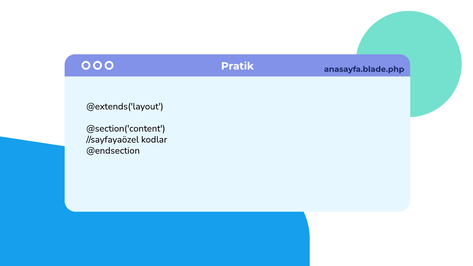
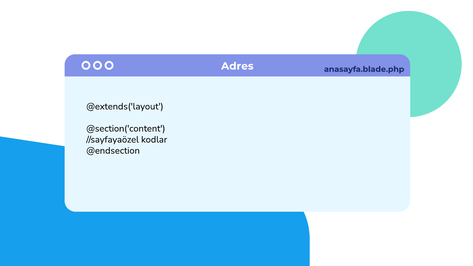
Pratik: Pratik -> Adres (237, 66)
